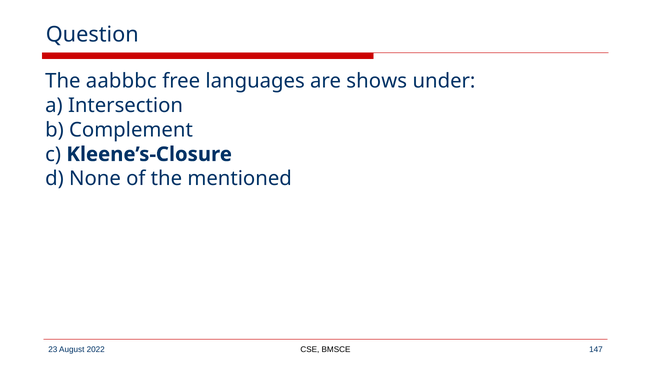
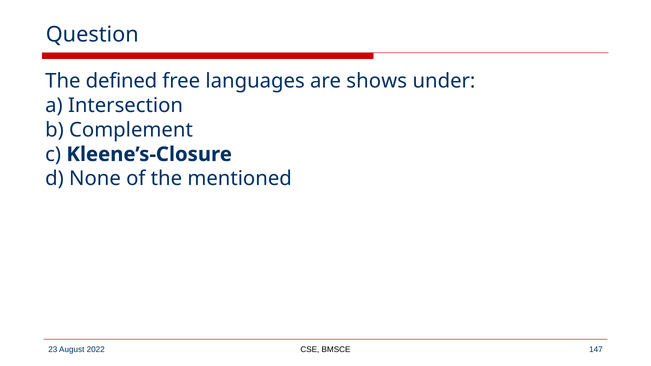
aabbbc: aabbbc -> defined (121, 81)
